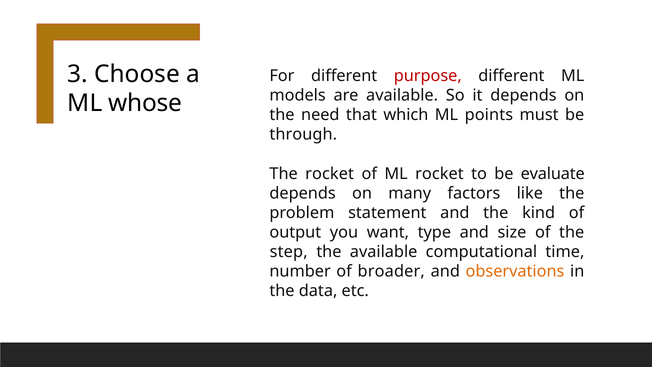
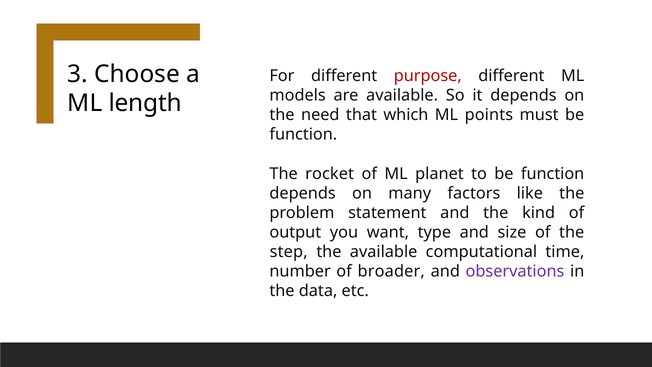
whose: whose -> length (145, 103)
through: through -> function (303, 134)
ML rocket: rocket -> planet (439, 174)
to be evaluate: evaluate -> function (553, 174)
observations colour: orange -> purple (515, 271)
